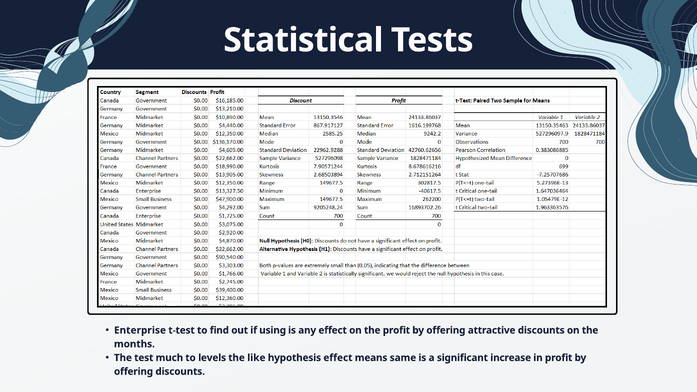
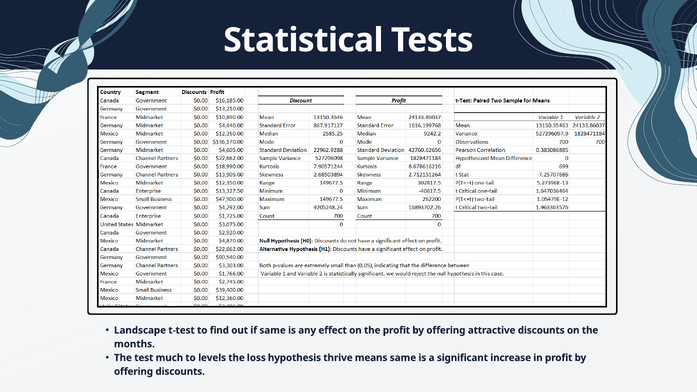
Enterprise: Enterprise -> Landscape (140, 330)
if using: using -> same (273, 330)
like: like -> loss (256, 358)
hypothesis effect: effect -> thrive (338, 358)
